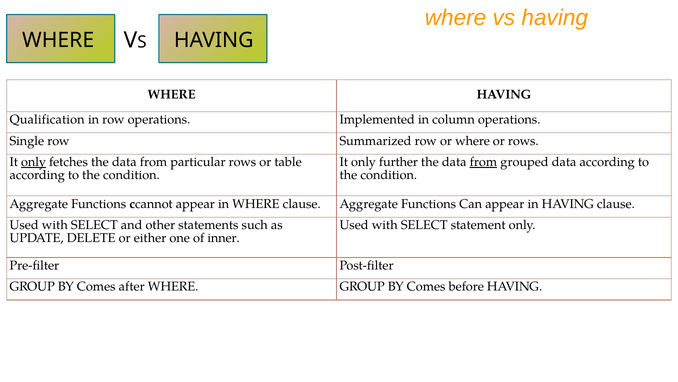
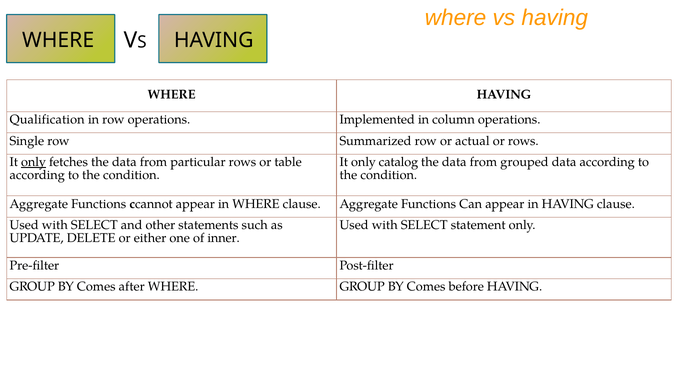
or where: where -> actual (472, 141)
further: further -> catalog (398, 162)
from underline: present -> none (483, 162)
